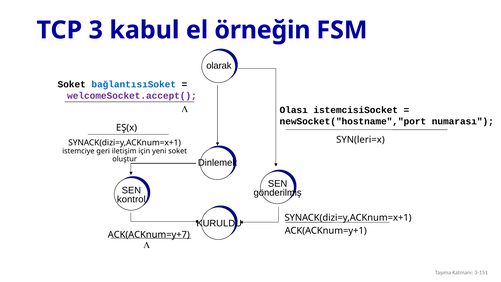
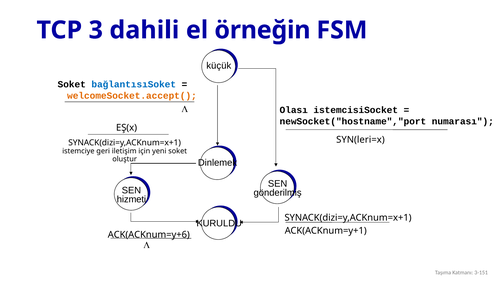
kabul: kabul -> dahili (144, 30)
olarak: olarak -> küçük (219, 66)
welcomeSocket.accept( colour: purple -> orange (132, 96)
kontrol: kontrol -> hizmeti (131, 199)
ACK(ACKnum=y+7: ACK(ACKnum=y+7 -> ACK(ACKnum=y+6 (149, 235)
